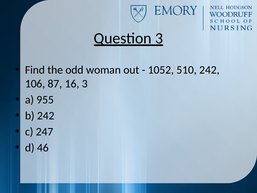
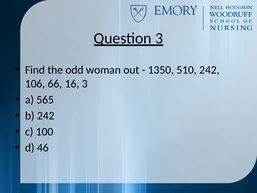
1052: 1052 -> 1350 (161, 70)
87: 87 -> 66 (55, 84)
955: 955 -> 565 (45, 100)
247: 247 -> 100 (45, 132)
